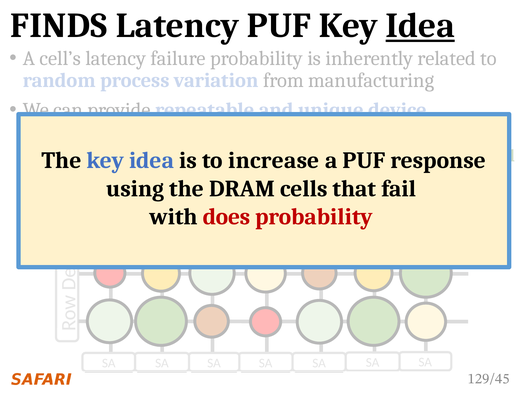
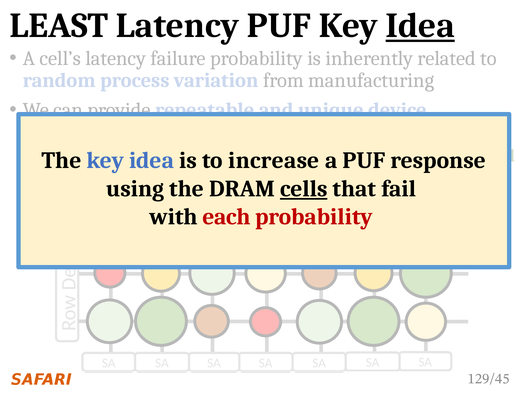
FINDS: FINDS -> LEAST (59, 26)
cells underline: none -> present (304, 189)
does: does -> each (227, 217)
